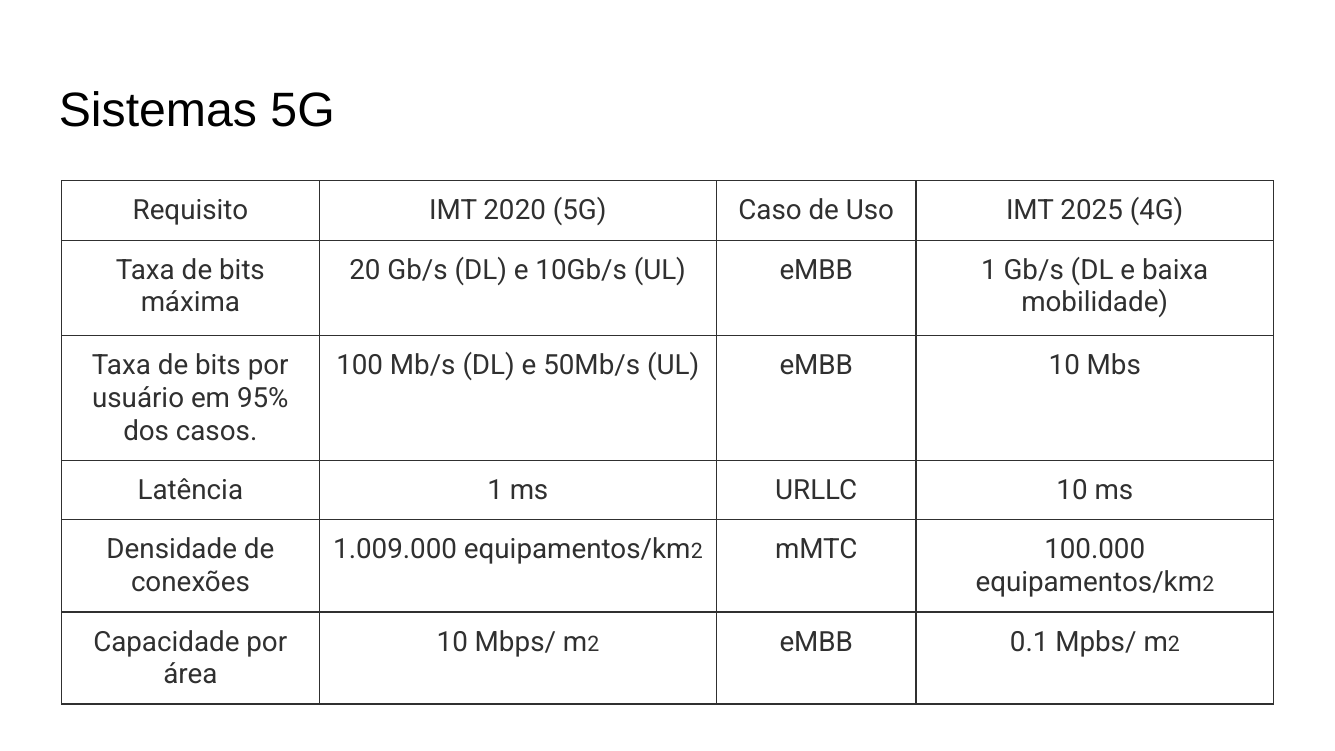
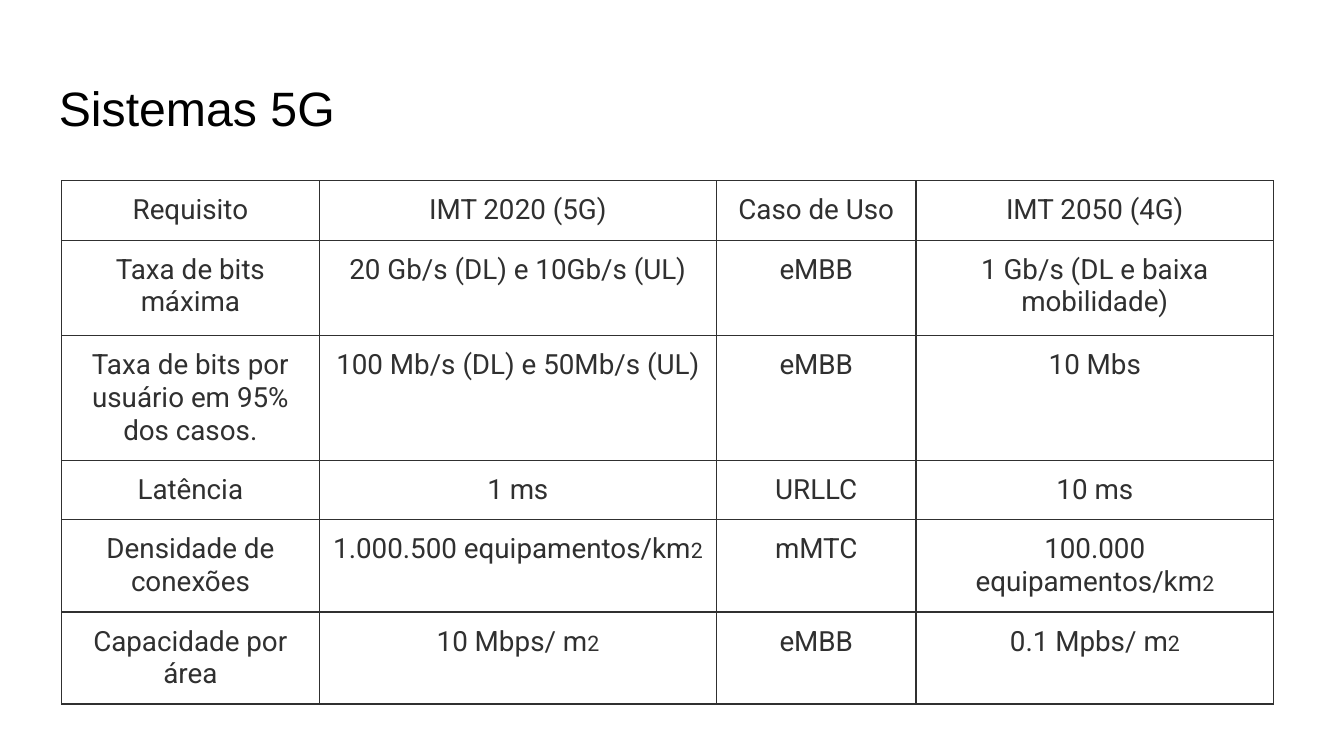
2025: 2025 -> 2050 (1092, 211)
1.009.000: 1.009.000 -> 1.000.500 (395, 550)
